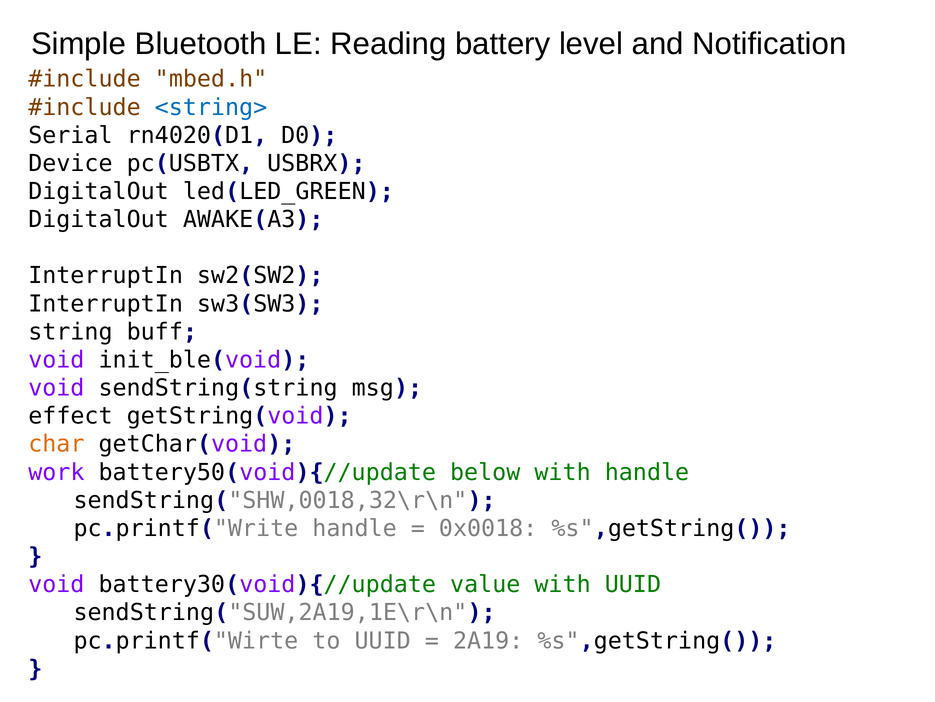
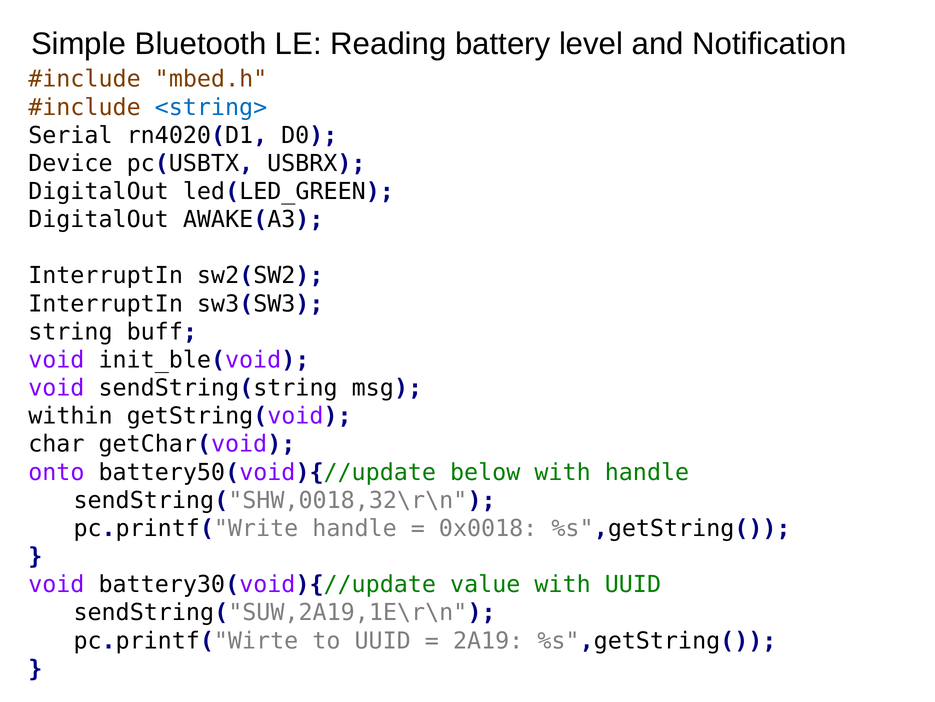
effect: effect -> within (70, 416)
char colour: orange -> black (56, 444)
work: work -> onto (56, 472)
